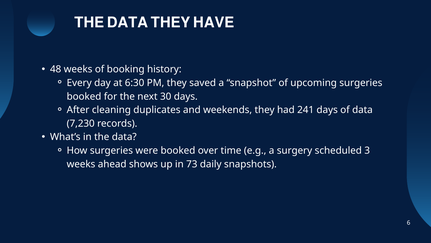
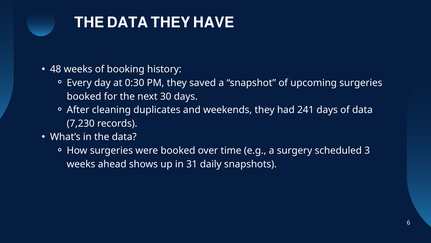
6:30: 6:30 -> 0:30 (135, 83)
73: 73 -> 31 (192, 164)
